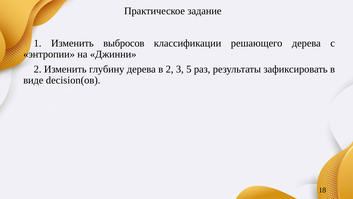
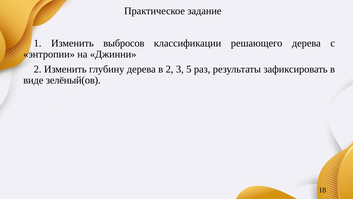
decision(ов: decision(ов -> зелёный(ов (73, 80)
